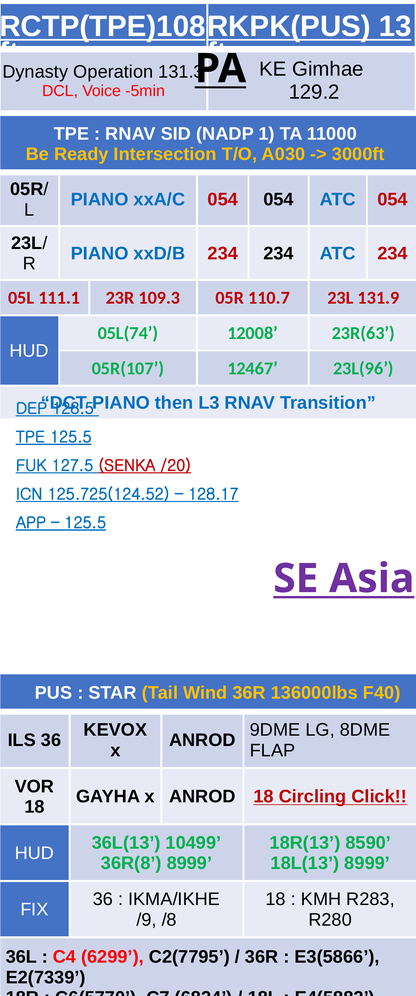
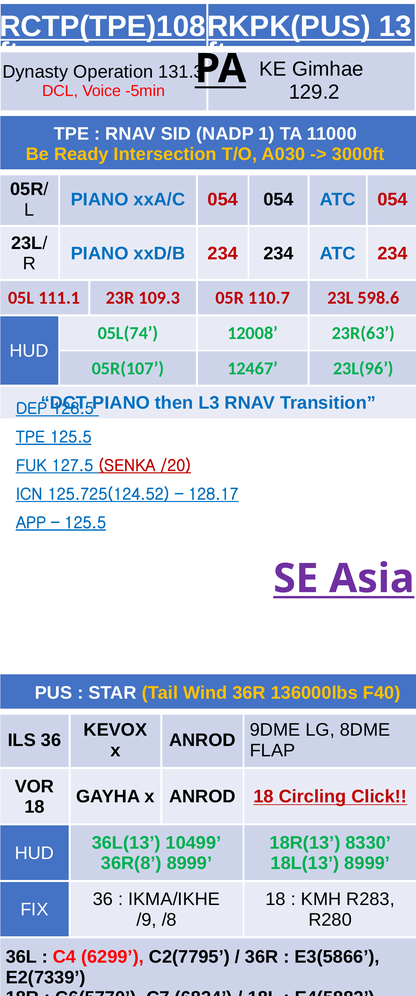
131.9: 131.9 -> 598.6 (378, 298)
8590: 8590 -> 8330 (368, 842)
